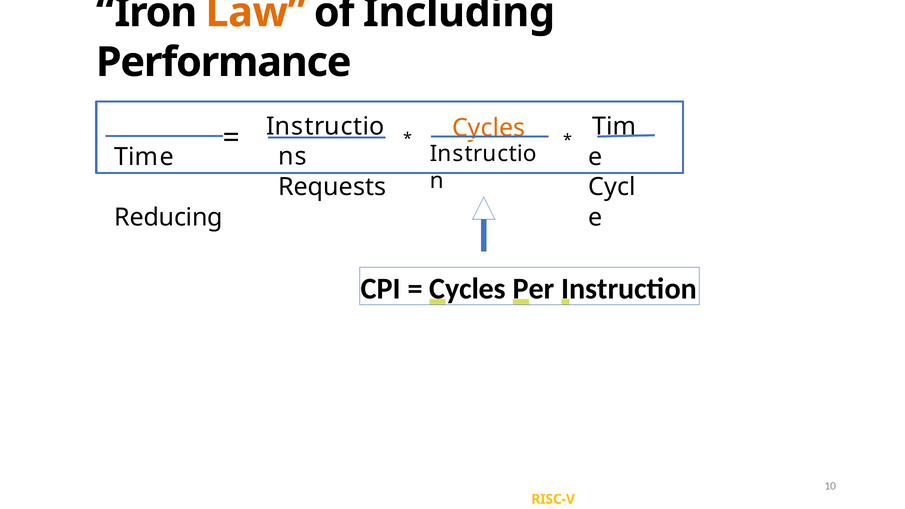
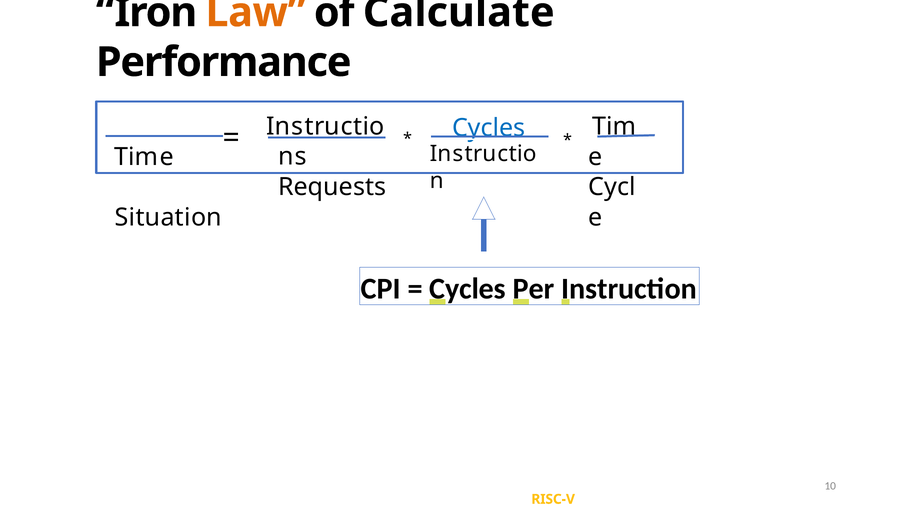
Including: Including -> Calculate (459, 13)
Cycles colour: orange -> blue (489, 128)
Reducing: Reducing -> Situation (168, 218)
